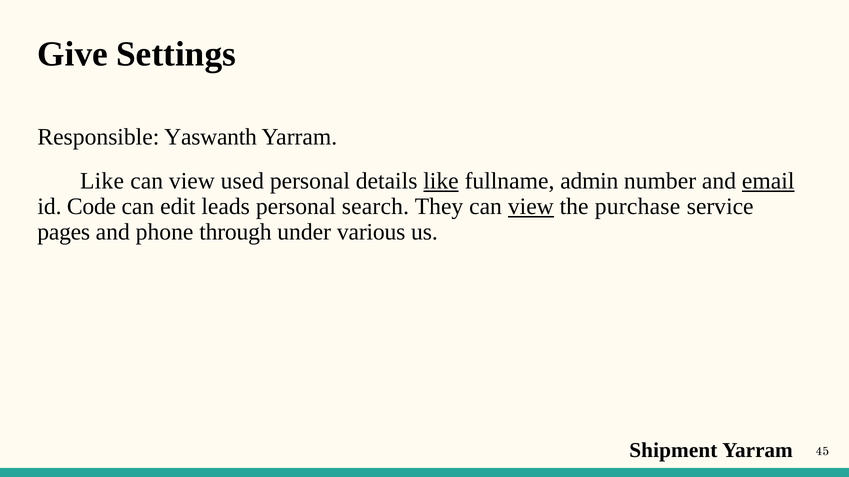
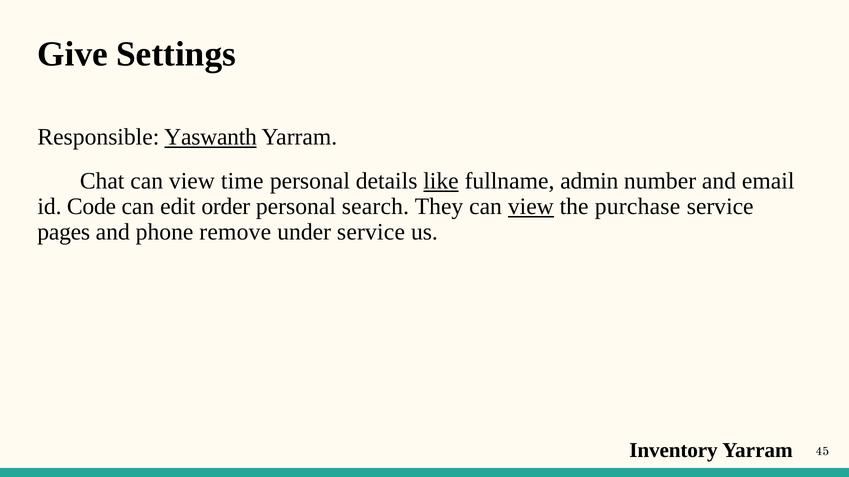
Yaswanth underline: none -> present (211, 137)
Like: Like -> Chat (102, 181)
used: used -> time (242, 181)
email underline: present -> none (768, 181)
leads: leads -> order (226, 207)
through: through -> remove (235, 232)
under various: various -> service (371, 232)
Shipment: Shipment -> Inventory (673, 451)
